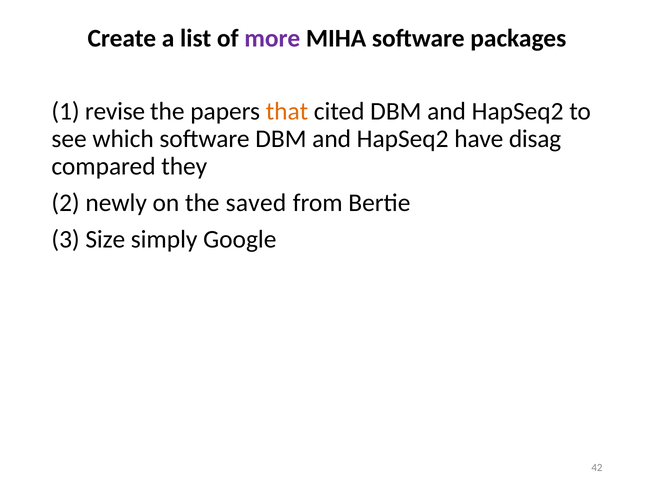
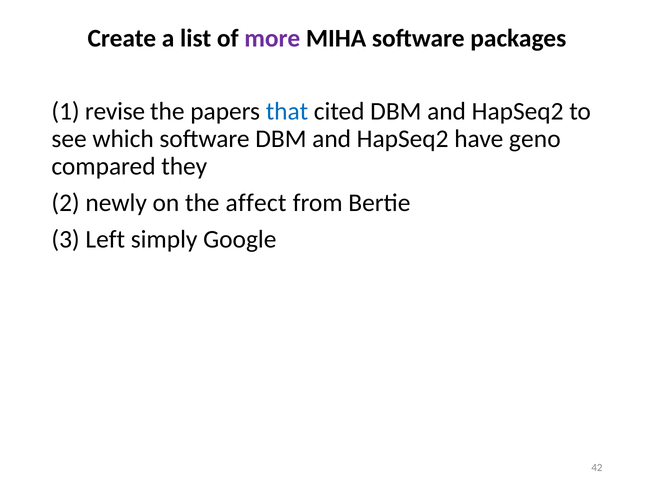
that colour: orange -> blue (287, 112)
disag: disag -> geno (535, 139)
saved: saved -> affect (256, 203)
Size: Size -> Left (105, 239)
